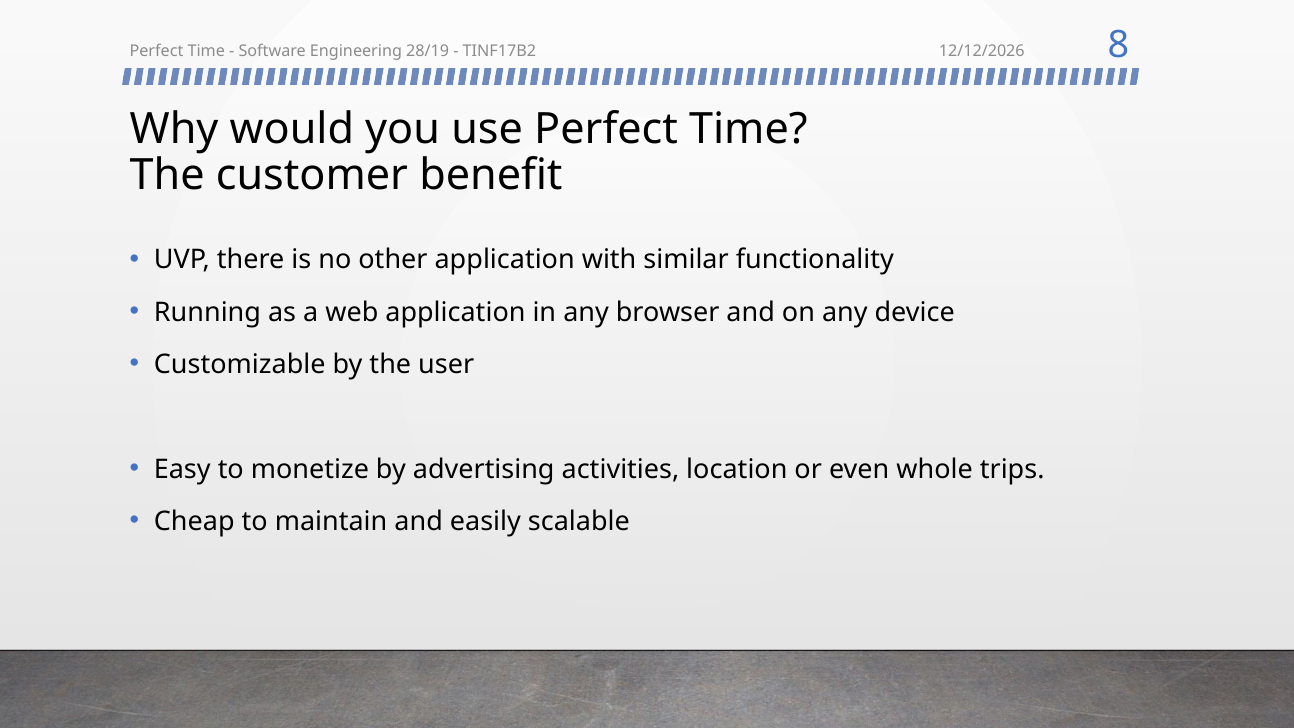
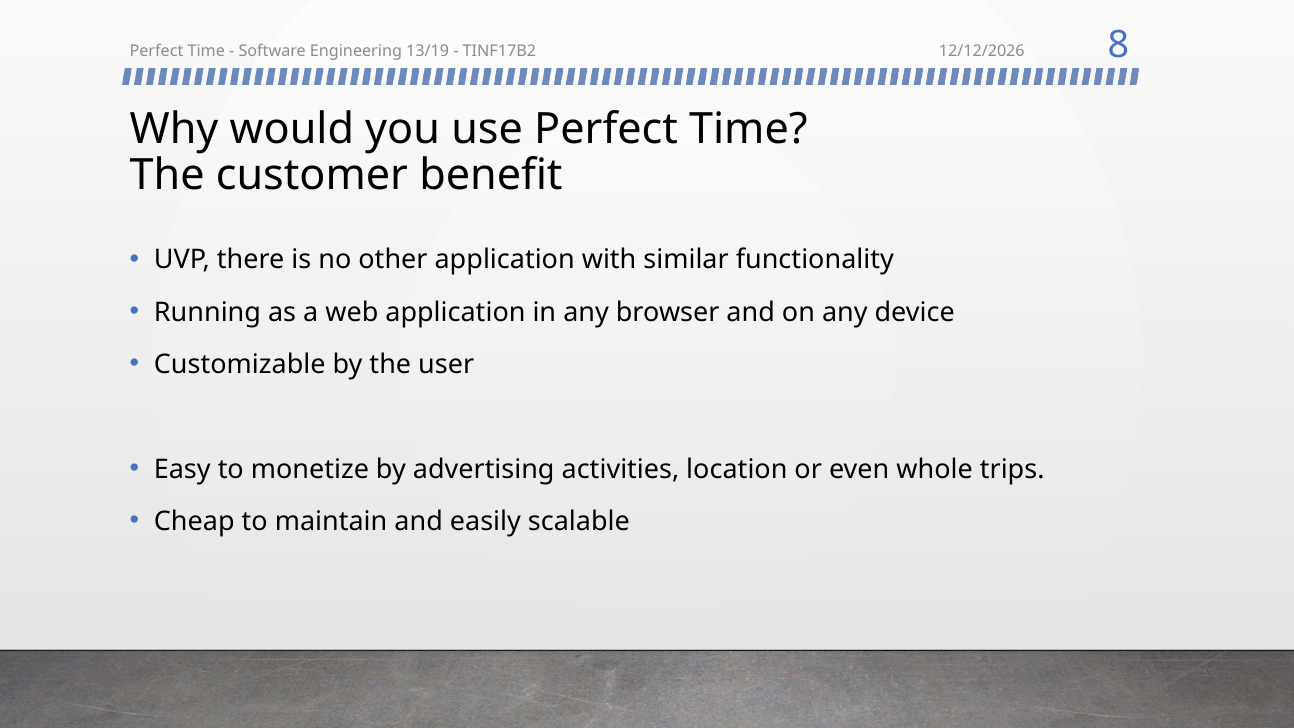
28/19: 28/19 -> 13/19 (428, 51)
